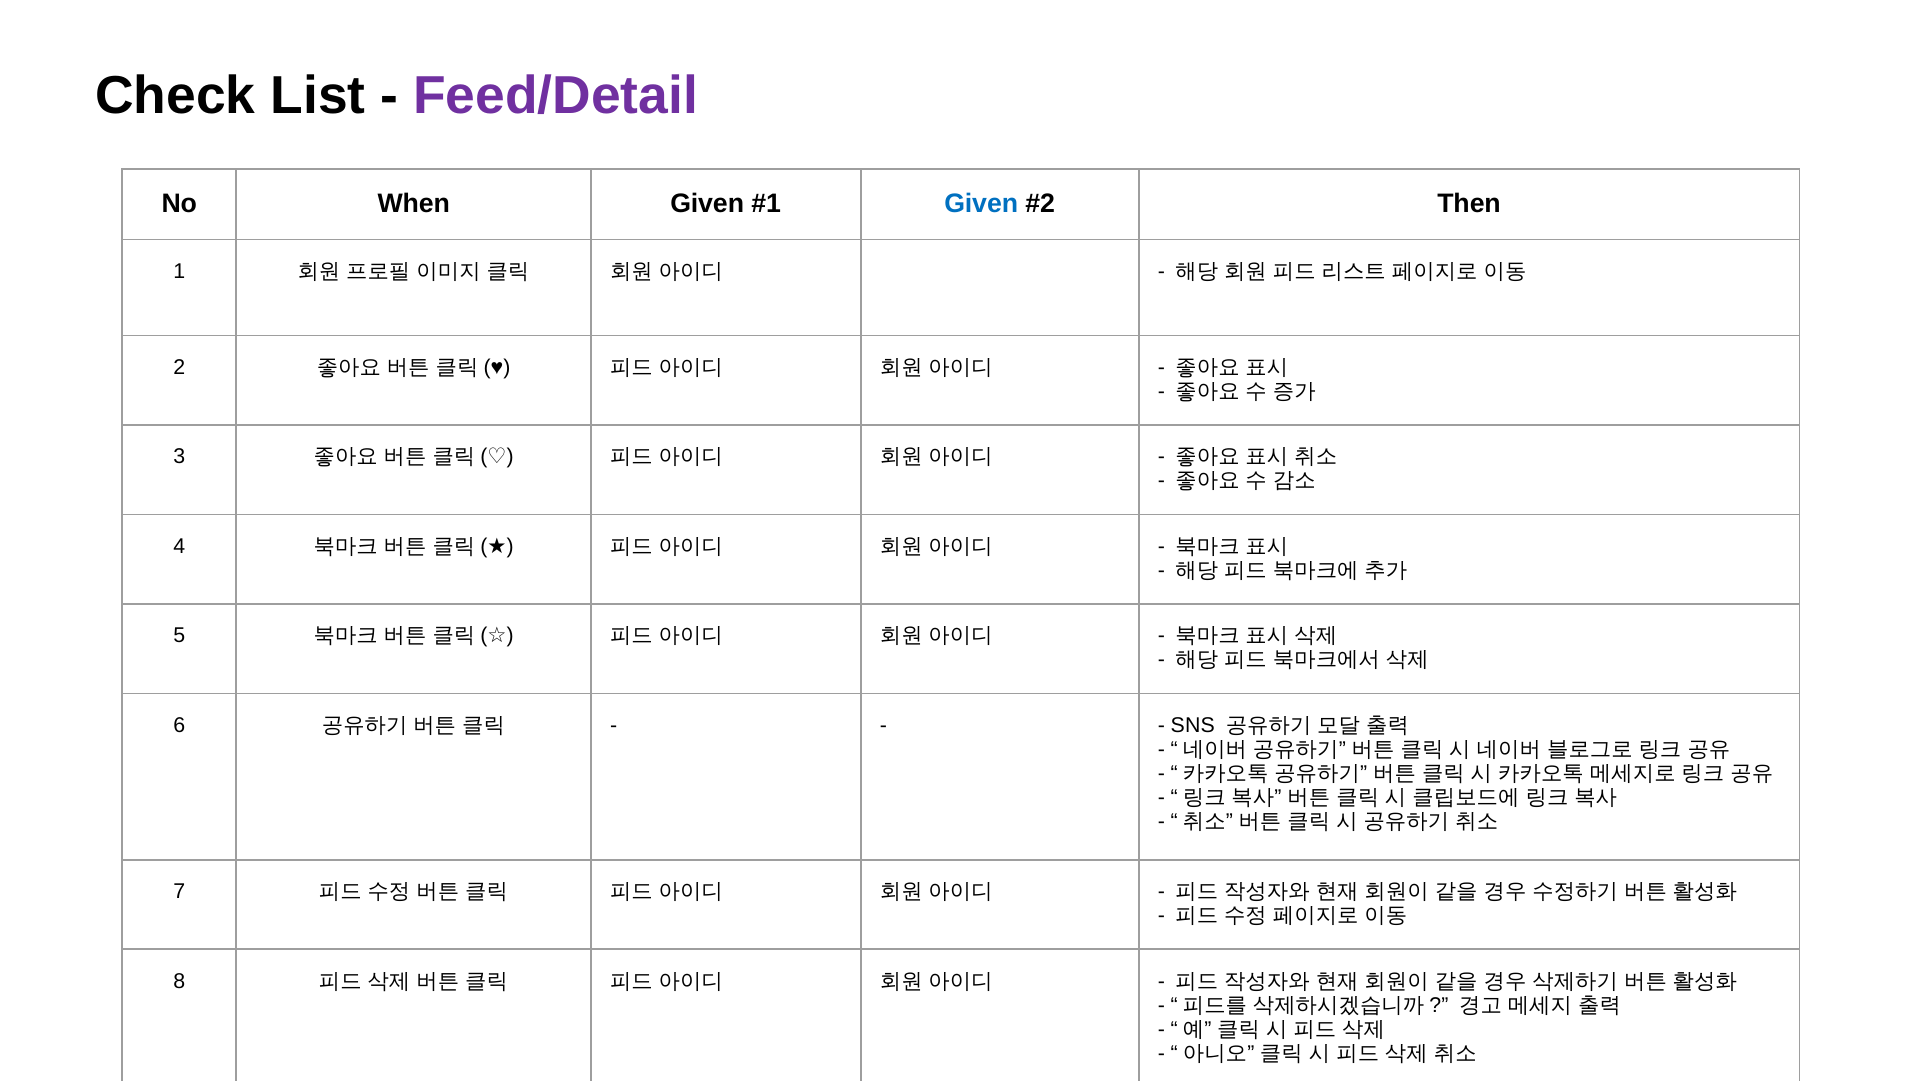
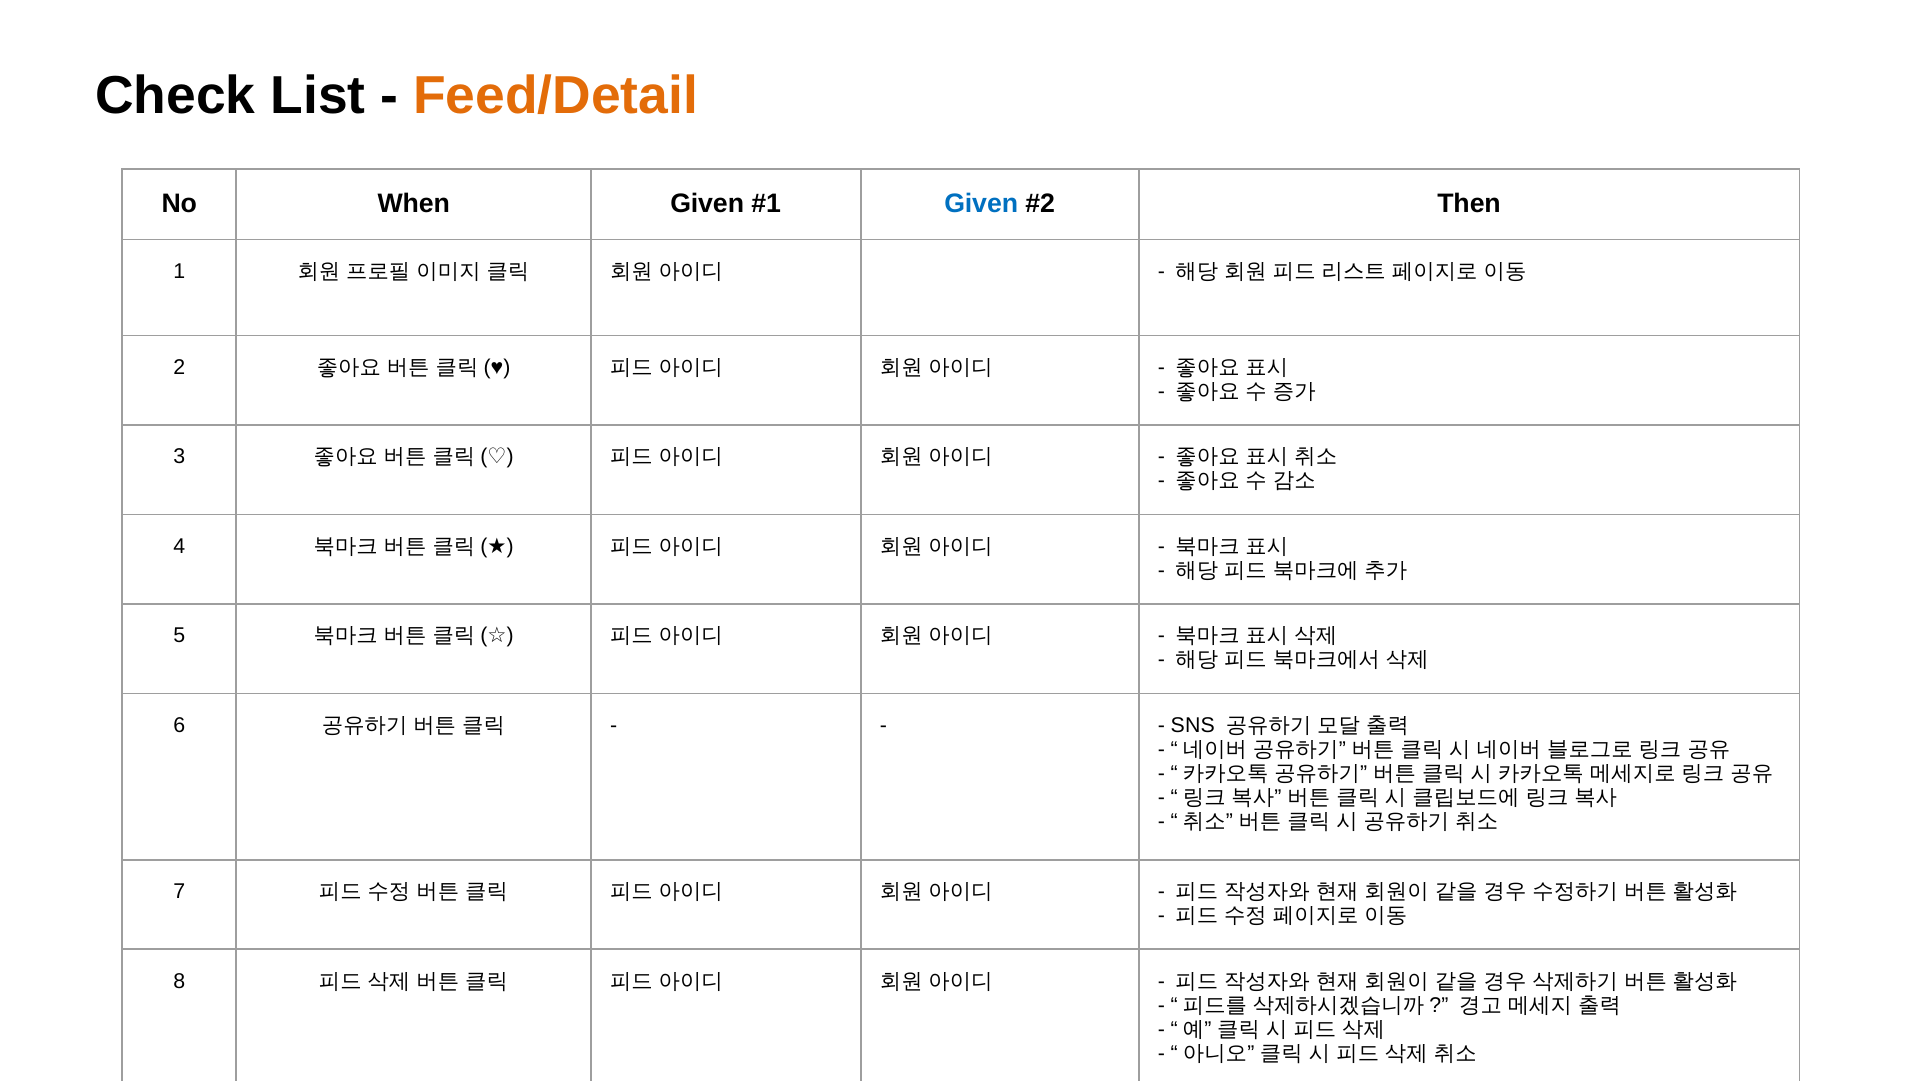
Feed/Detail colour: purple -> orange (556, 95)
